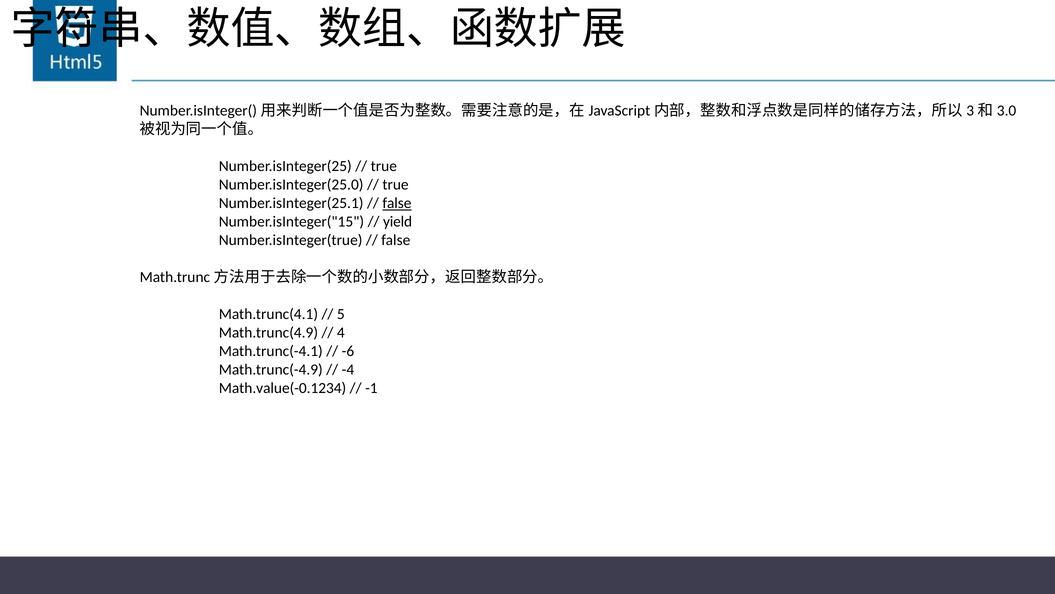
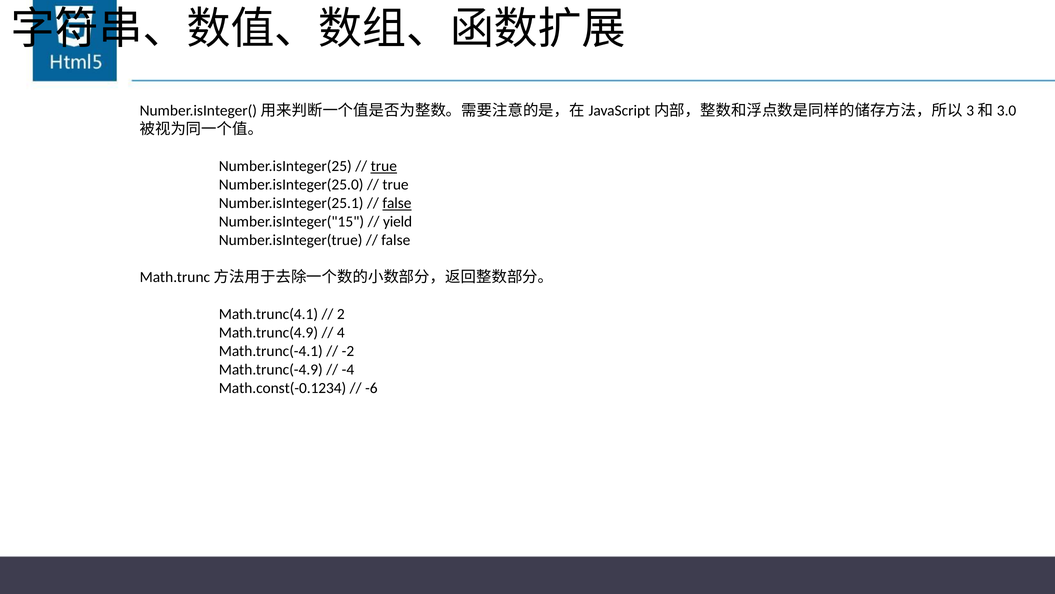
true underline: none -> present (384, 166)
5: 5 -> 2 (341, 314)
-6: -6 -> -2 (348, 351)
Math.value(-0.1234: Math.value(-0.1234 -> Math.const(-0.1234 (283, 388)
-1: -1 -> -6 (371, 388)
